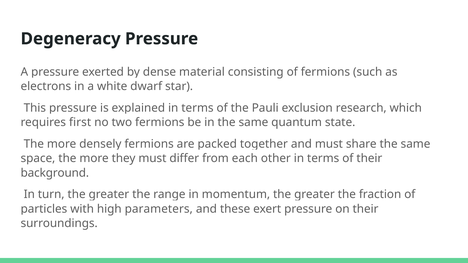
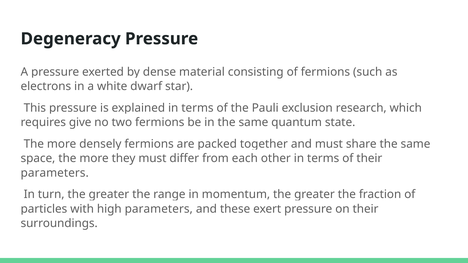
first: first -> give (80, 123)
background: background -> parameters (55, 173)
